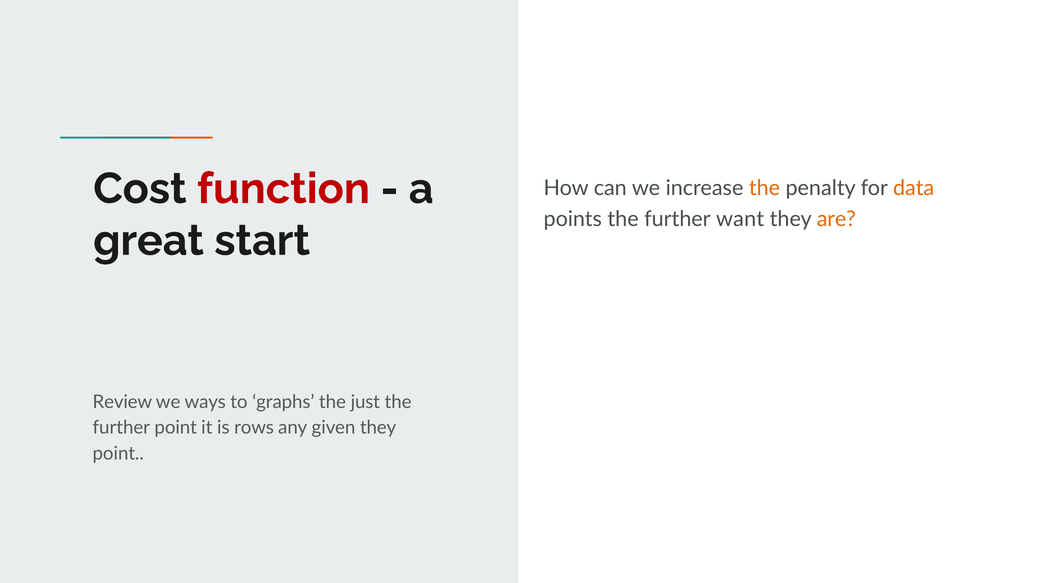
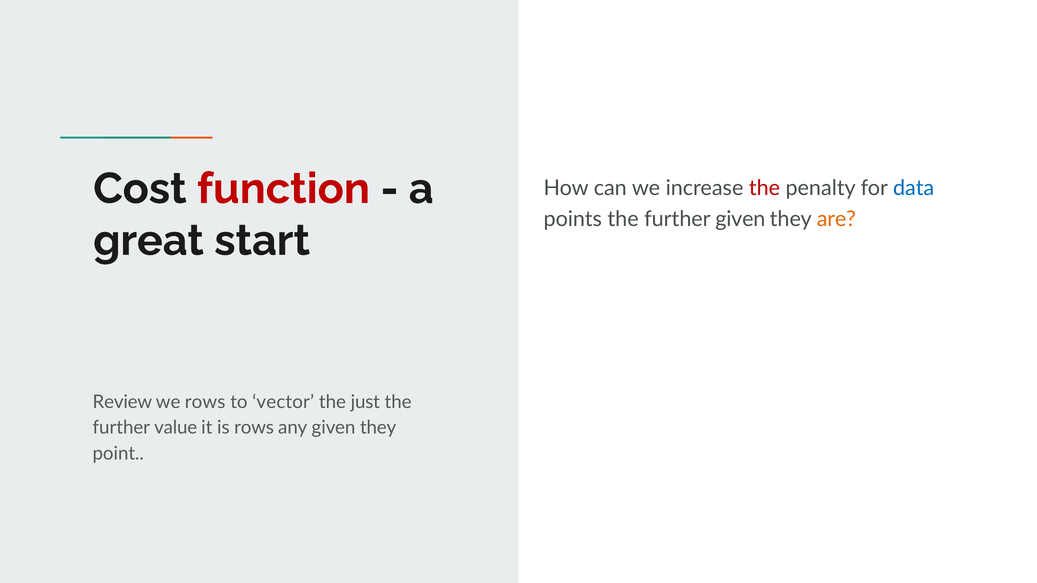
the colour: orange -> red (765, 188)
data colour: orange -> blue (914, 188)
further want: want -> given (740, 219)
we ways: ways -> rows (205, 402)
graphs: graphs -> vector (283, 402)
further point: point -> value (176, 428)
